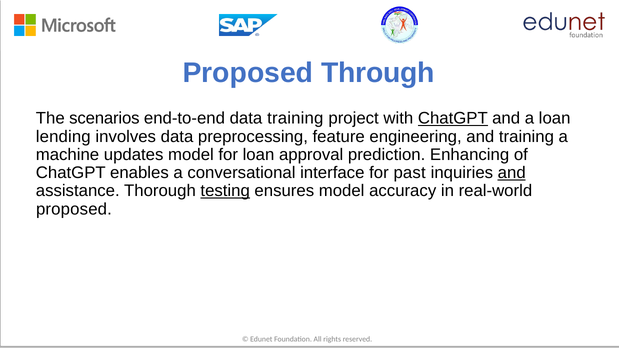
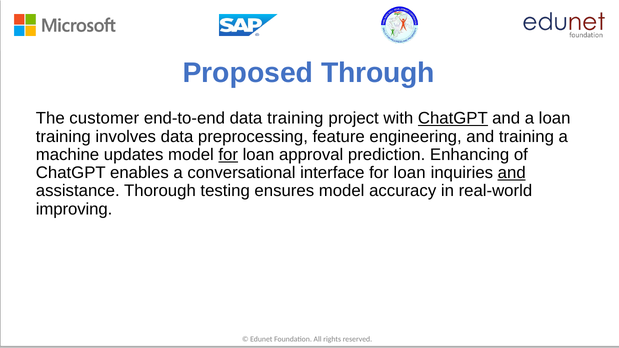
scenarios: scenarios -> customer (104, 118)
lending: lending -> training (63, 137)
for underline: none -> present (228, 155)
interface for past: past -> loan (410, 173)
testing underline: present -> none (225, 191)
proposed: proposed -> improving (74, 209)
